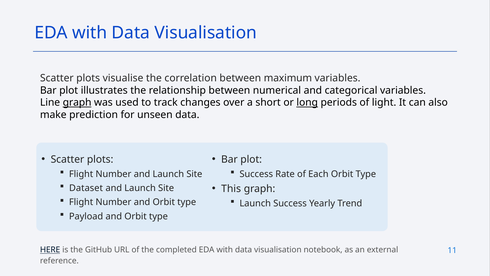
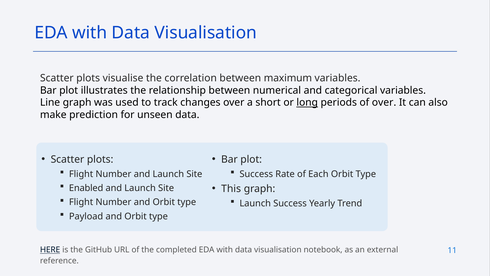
graph underline: present -> none (77, 102)
of light: light -> over (384, 102)
Dataset: Dataset -> Enabled (86, 188)
